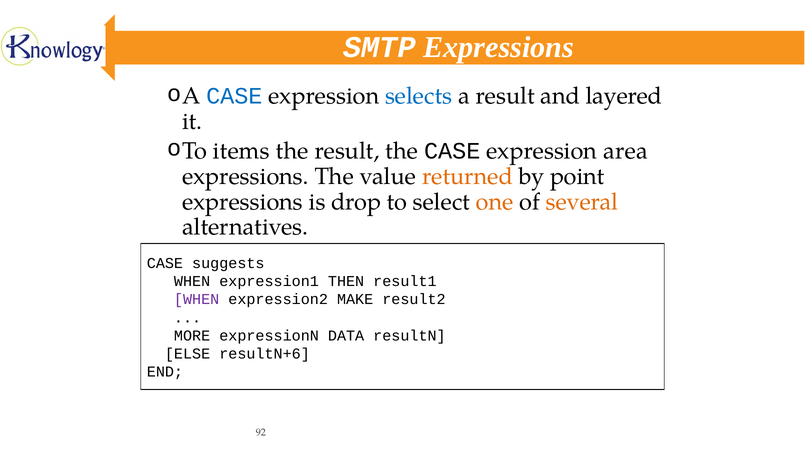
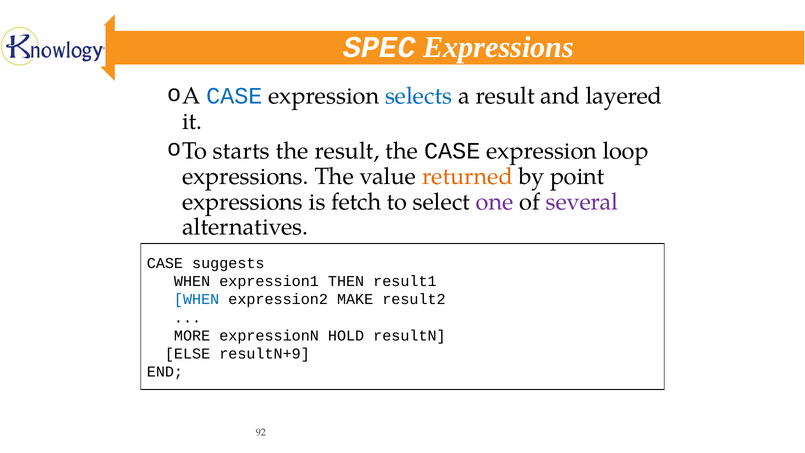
SMTP: SMTP -> SPEC (379, 47)
items: items -> starts (241, 151)
area: area -> loop (626, 151)
drop: drop -> fetch (356, 202)
one colour: orange -> purple (495, 202)
several colour: orange -> purple (582, 202)
WHEN colour: purple -> blue (197, 299)
DATA: DATA -> HOLD (346, 336)
resultN+6: resultN+6 -> resultN+9 (265, 354)
